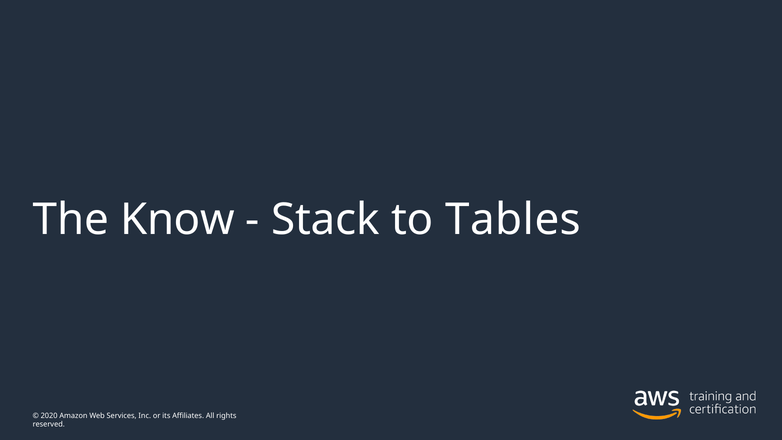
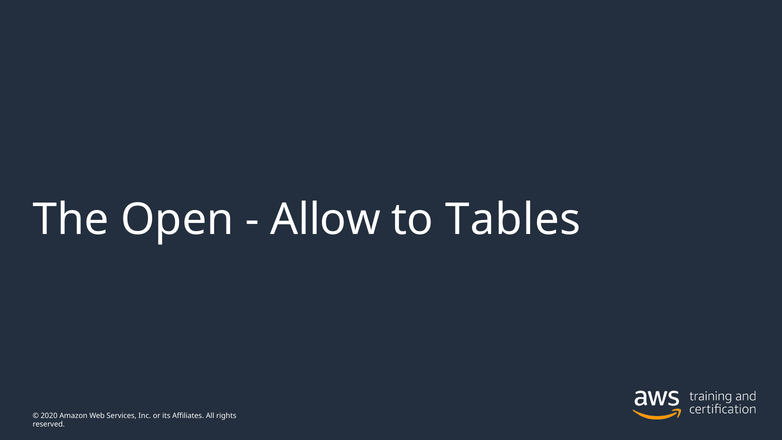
Know: Know -> Open (177, 220)
Stack: Stack -> Allow (326, 220)
